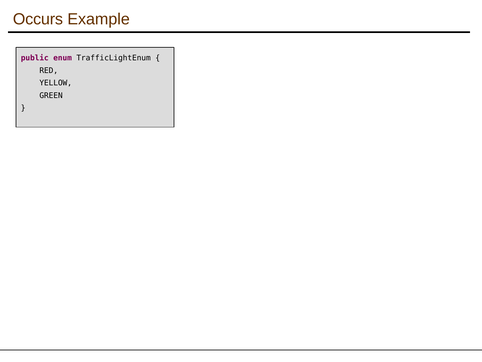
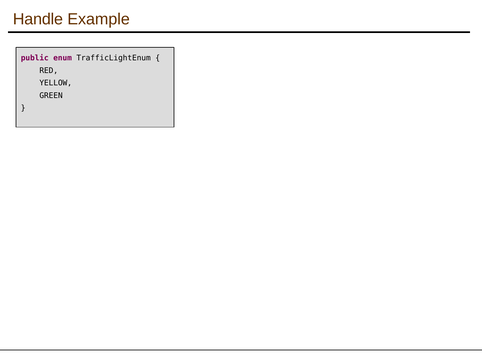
Occurs: Occurs -> Handle (38, 19)
